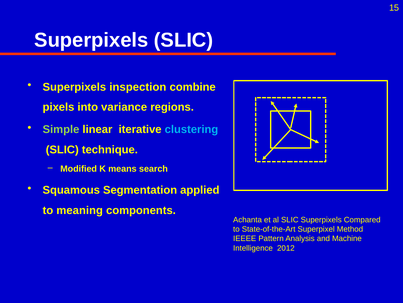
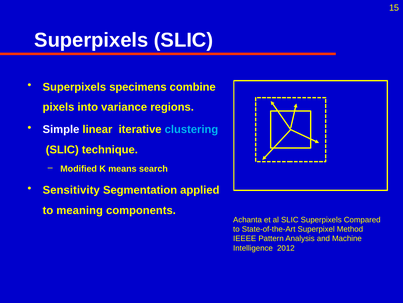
inspection: inspection -> specimens (138, 87)
Simple colour: light green -> white (61, 129)
Squamous: Squamous -> Sensitivity (71, 190)
